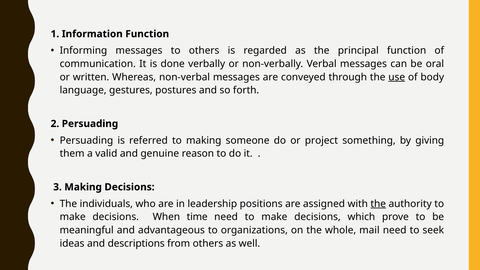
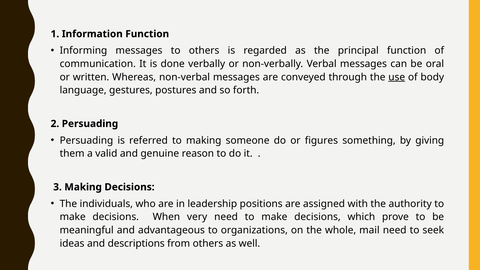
project: project -> figures (321, 140)
the underline: present -> none (378, 204)
time: time -> very (197, 217)
